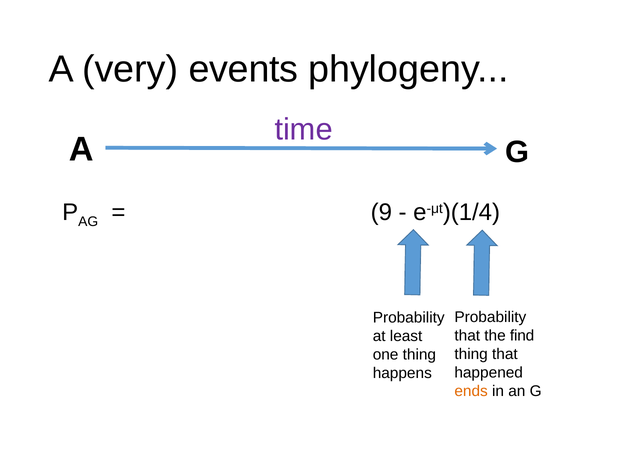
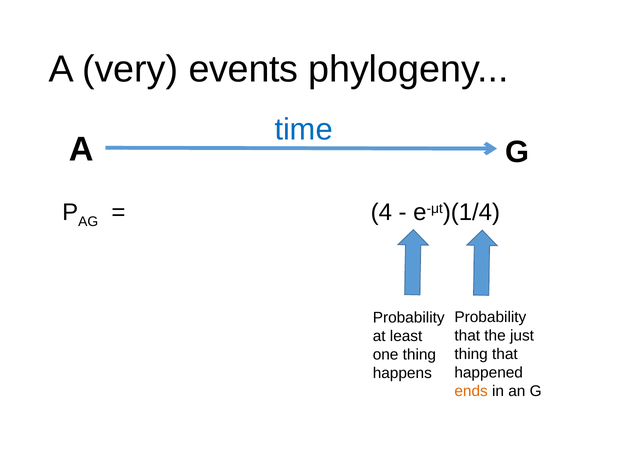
time colour: purple -> blue (304, 129)
9: 9 -> 4 (381, 212)
find: find -> just (522, 335)
